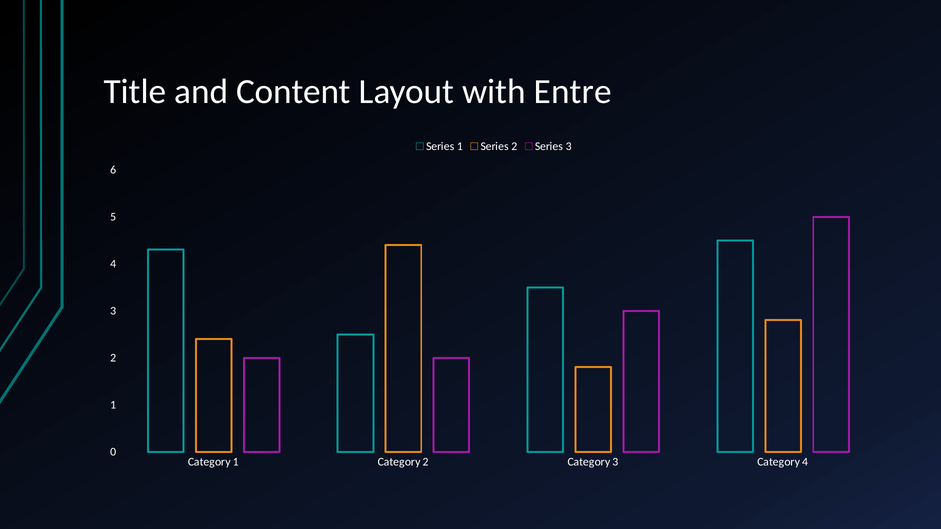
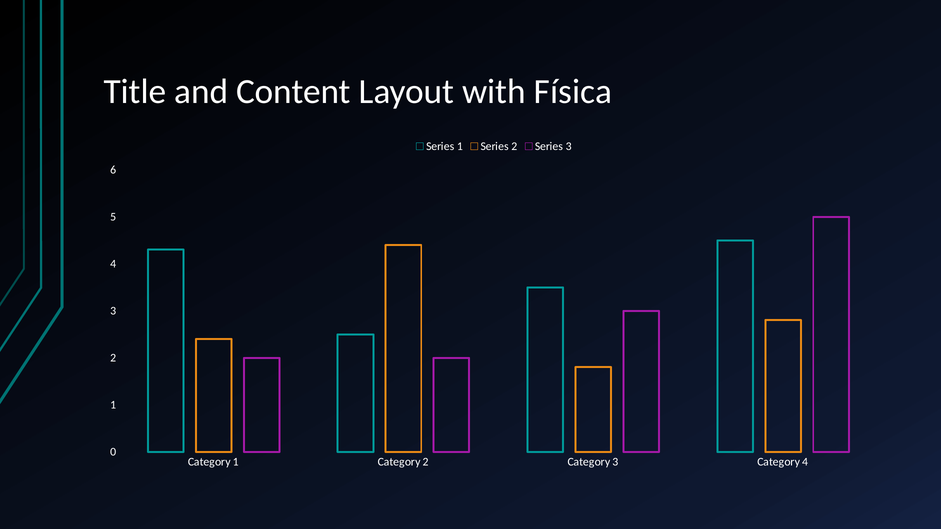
Entre: Entre -> Física (573, 92)
